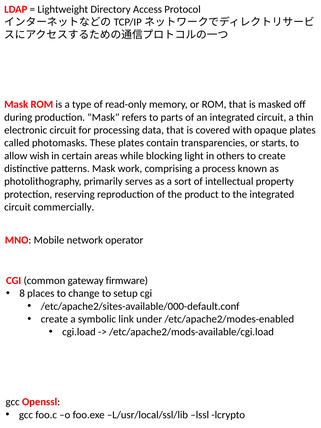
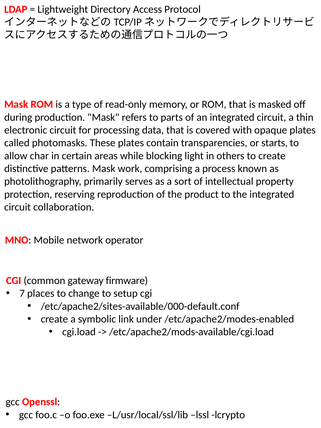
wish: wish -> char (39, 156)
commercially: commercially -> collaboration (64, 207)
8: 8 -> 7 (22, 293)
